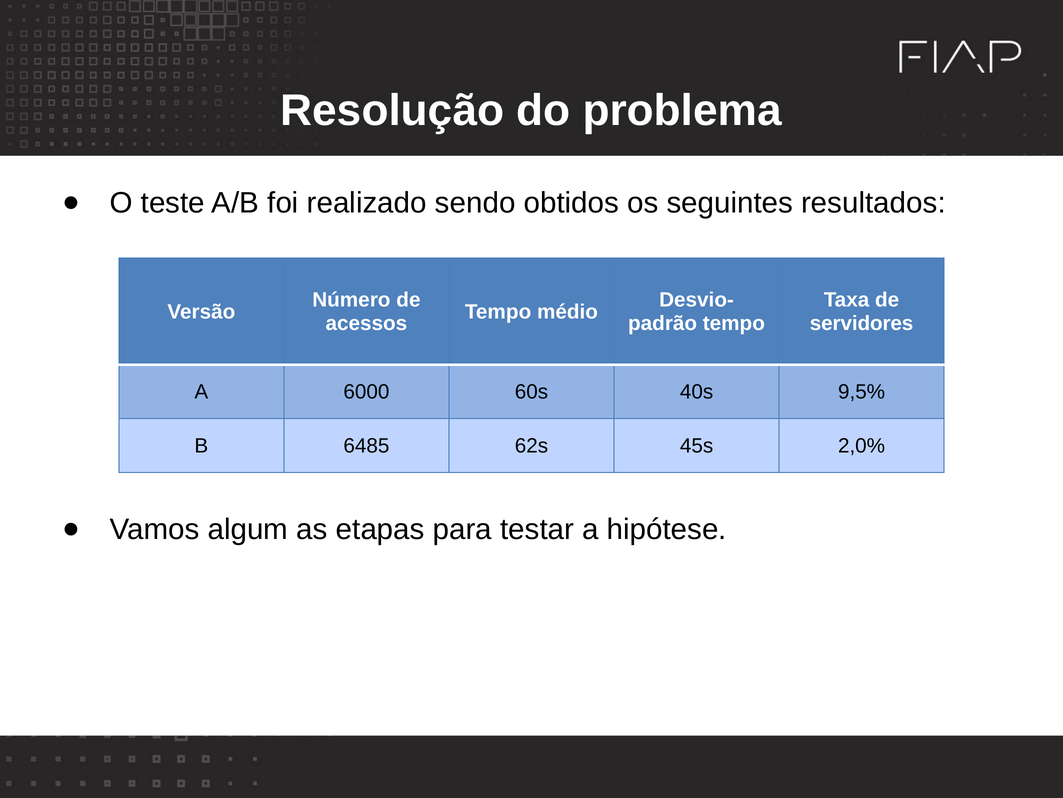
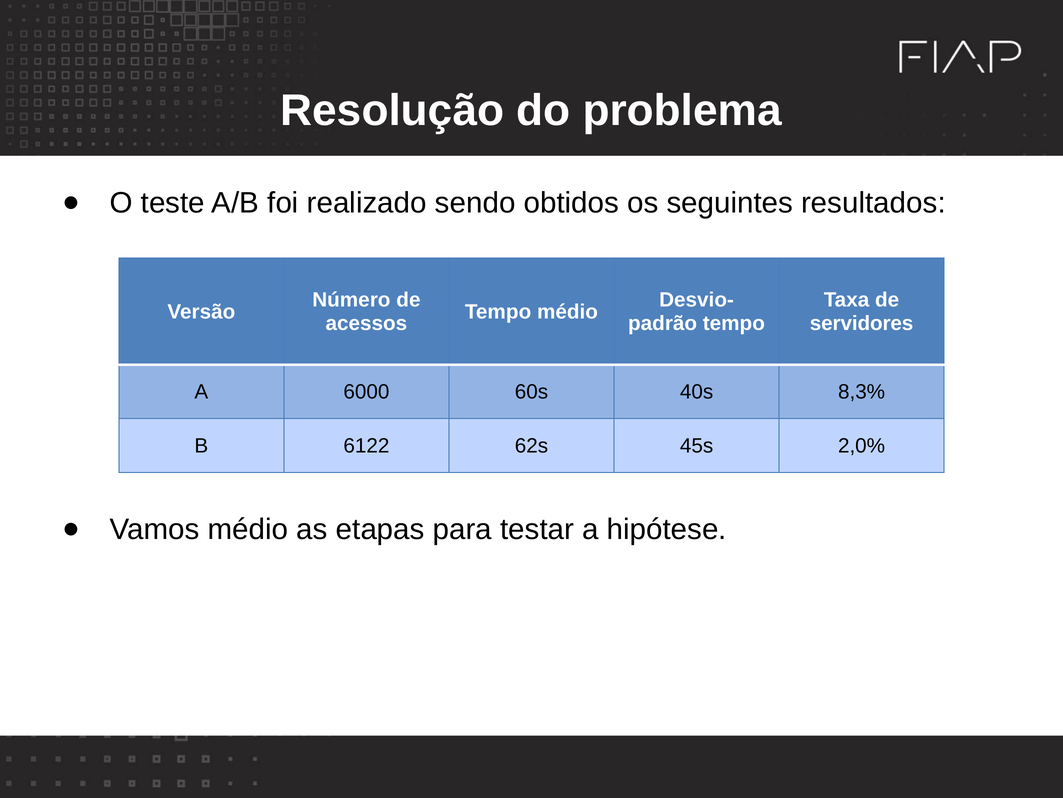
9,5%: 9,5% -> 8,3% (862, 392)
6485: 6485 -> 6122 (366, 445)
Vamos algum: algum -> médio (248, 529)
